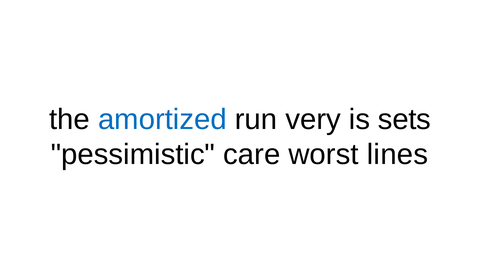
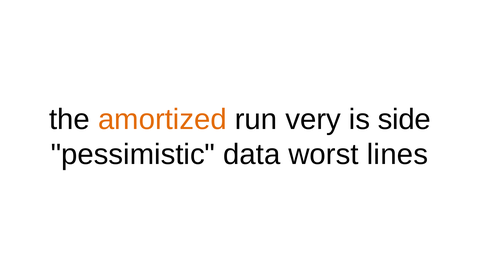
amortized colour: blue -> orange (162, 119)
sets: sets -> side (404, 119)
care: care -> data (252, 155)
